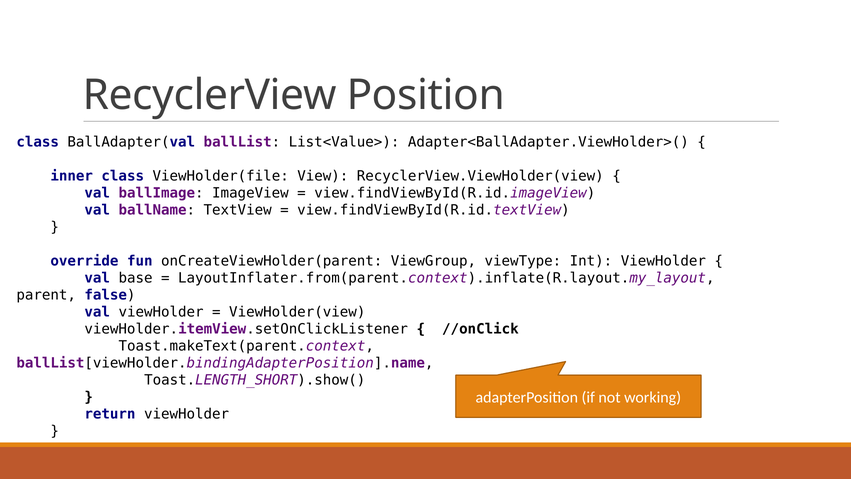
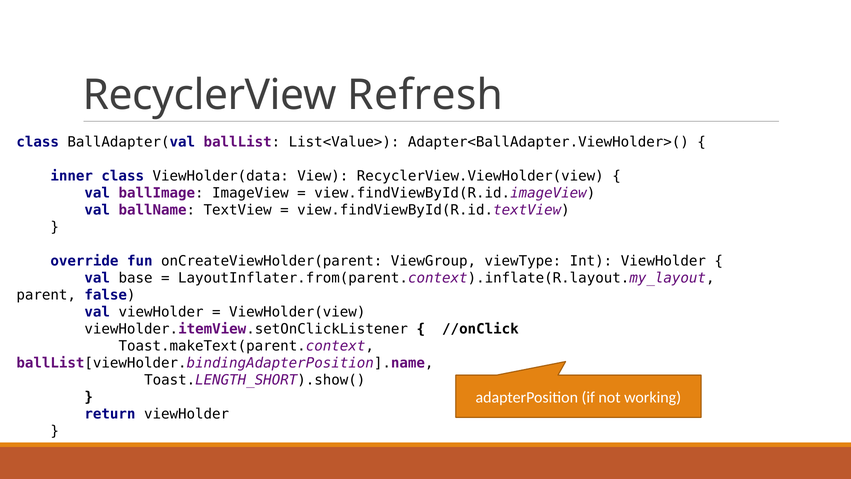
Position: Position -> Refresh (425, 95)
ViewHolder(file: ViewHolder(file -> ViewHolder(data (221, 176)
